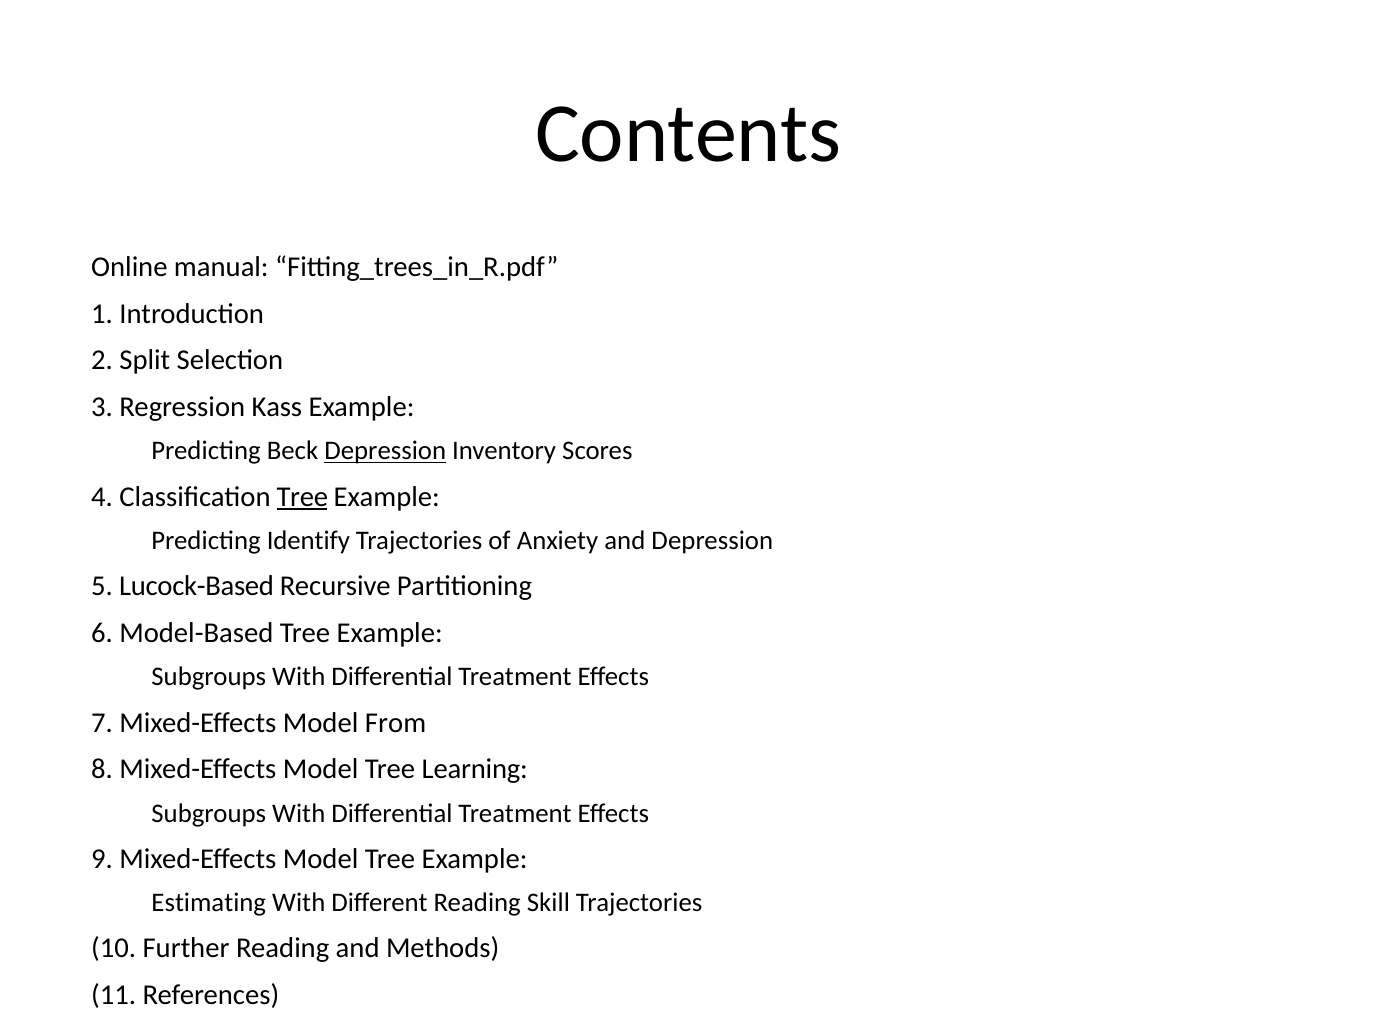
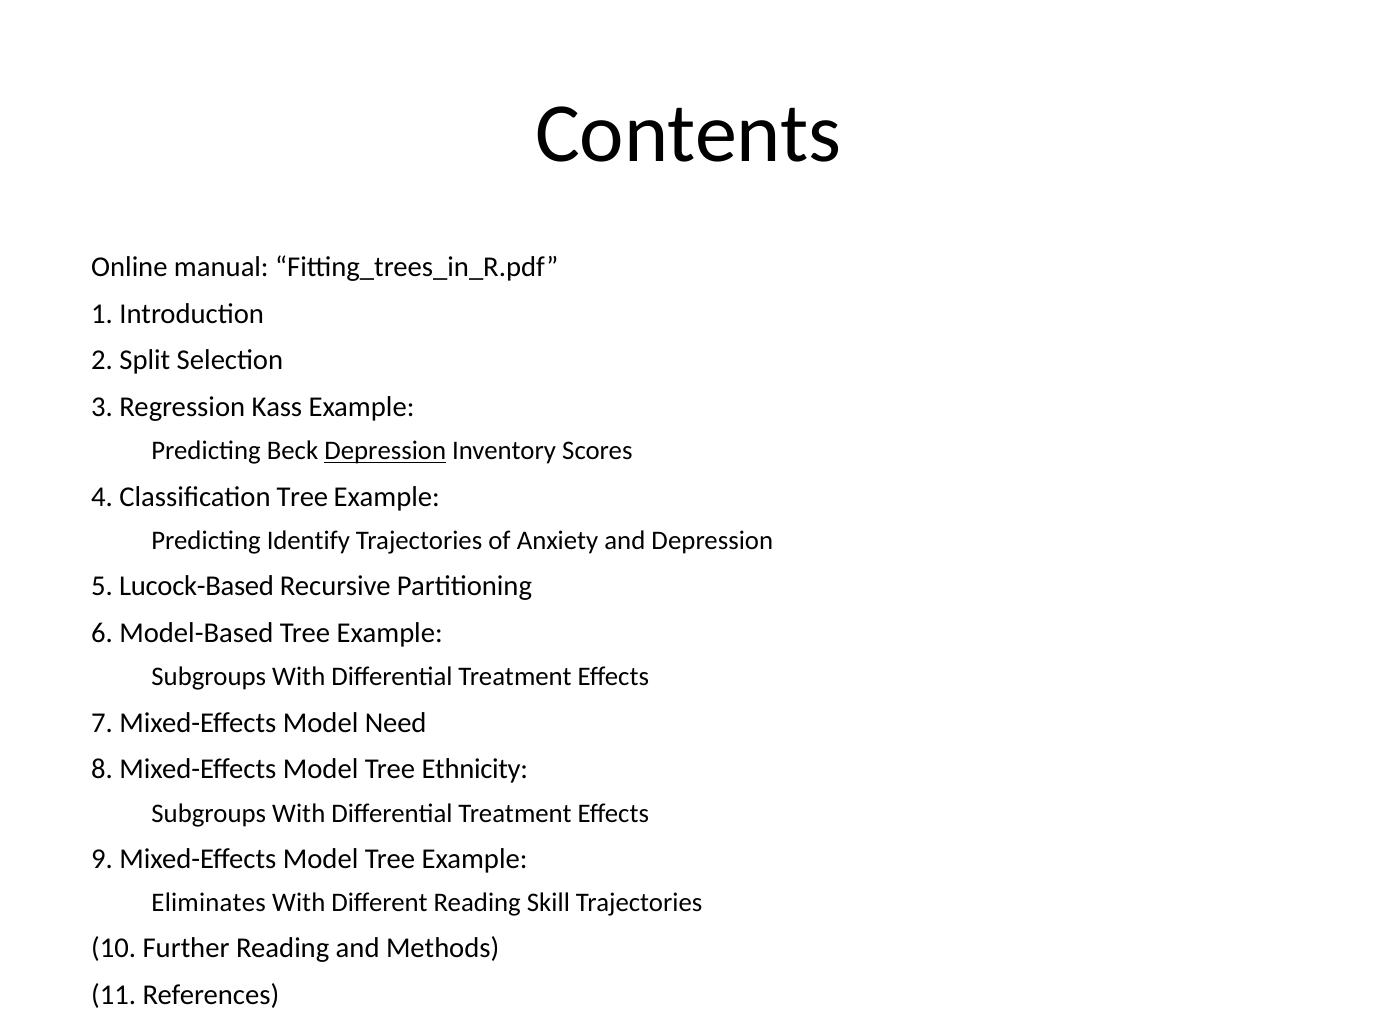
Tree underline: present -> none (302, 497)
From: From -> Need (396, 722)
Learning: Learning -> Ethnicity (475, 769)
Estimating: Estimating -> Eliminates (209, 903)
